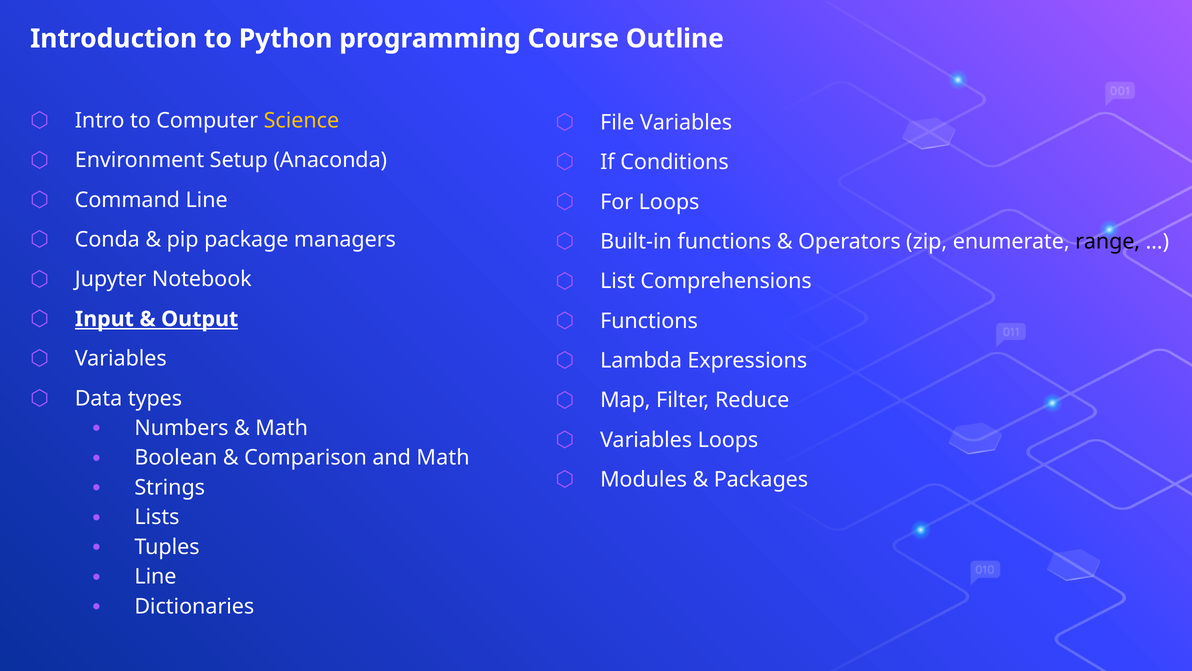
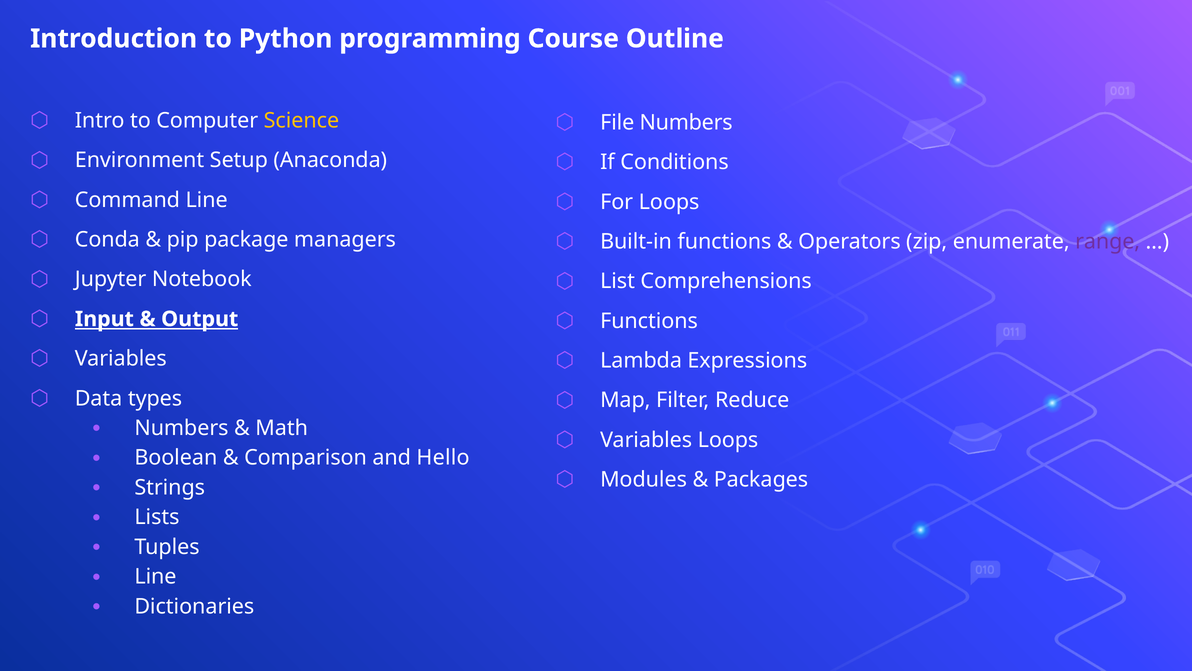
File Variables: Variables -> Numbers (686, 122)
range colour: black -> purple (1108, 241)
and Math: Math -> Hello (443, 458)
